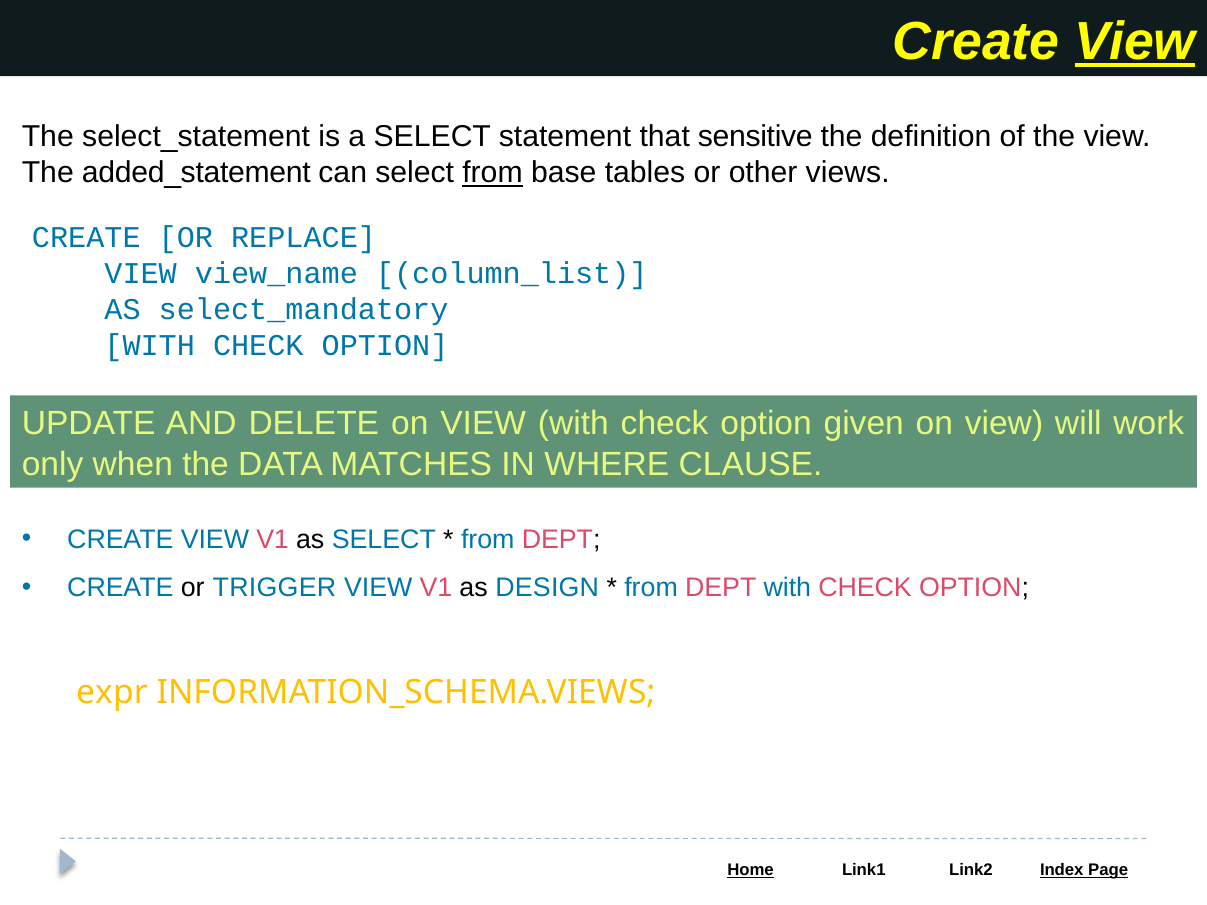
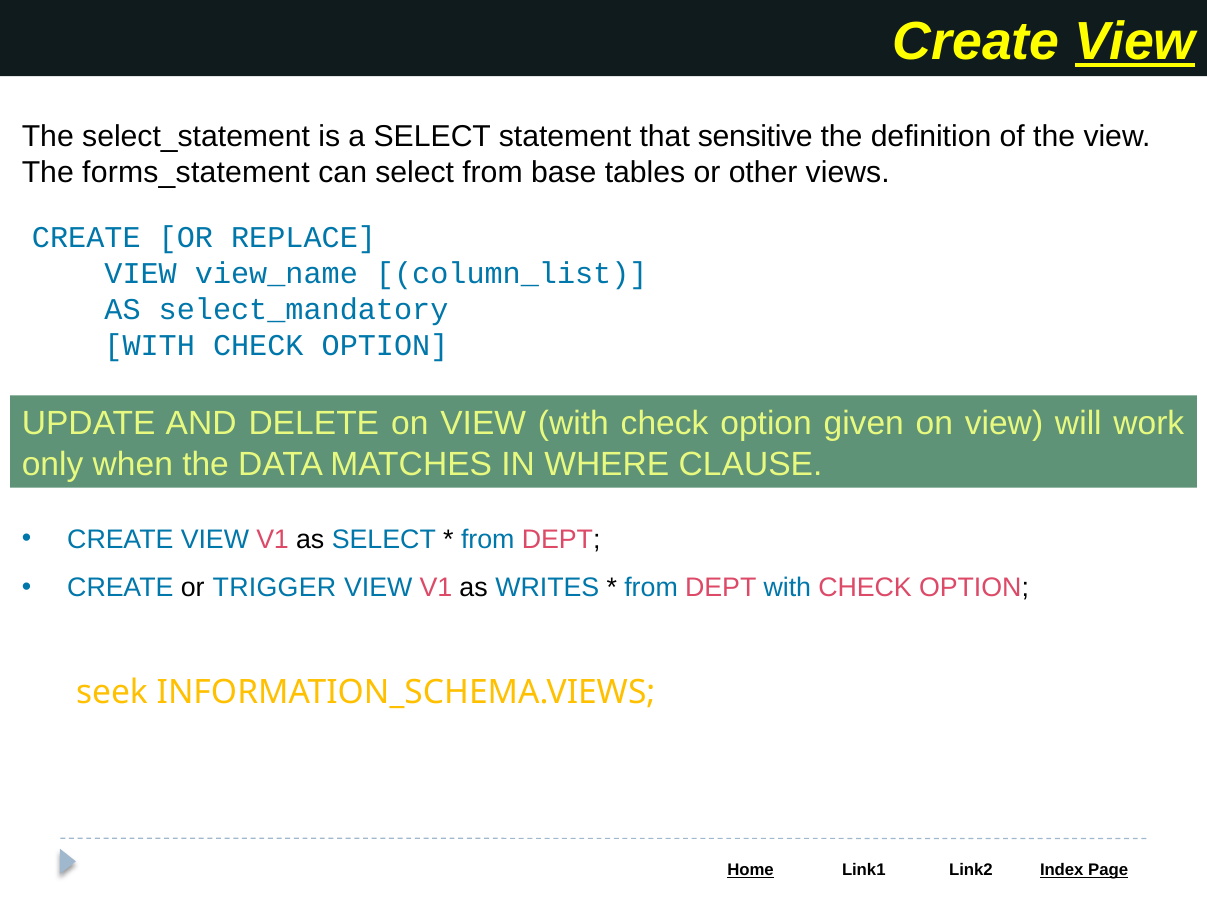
added_statement: added_statement -> forms_statement (196, 173)
from underline: present -> none (493, 173)
DESIGN: DESIGN -> WRITES (547, 588)
expr: expr -> seek (112, 693)
